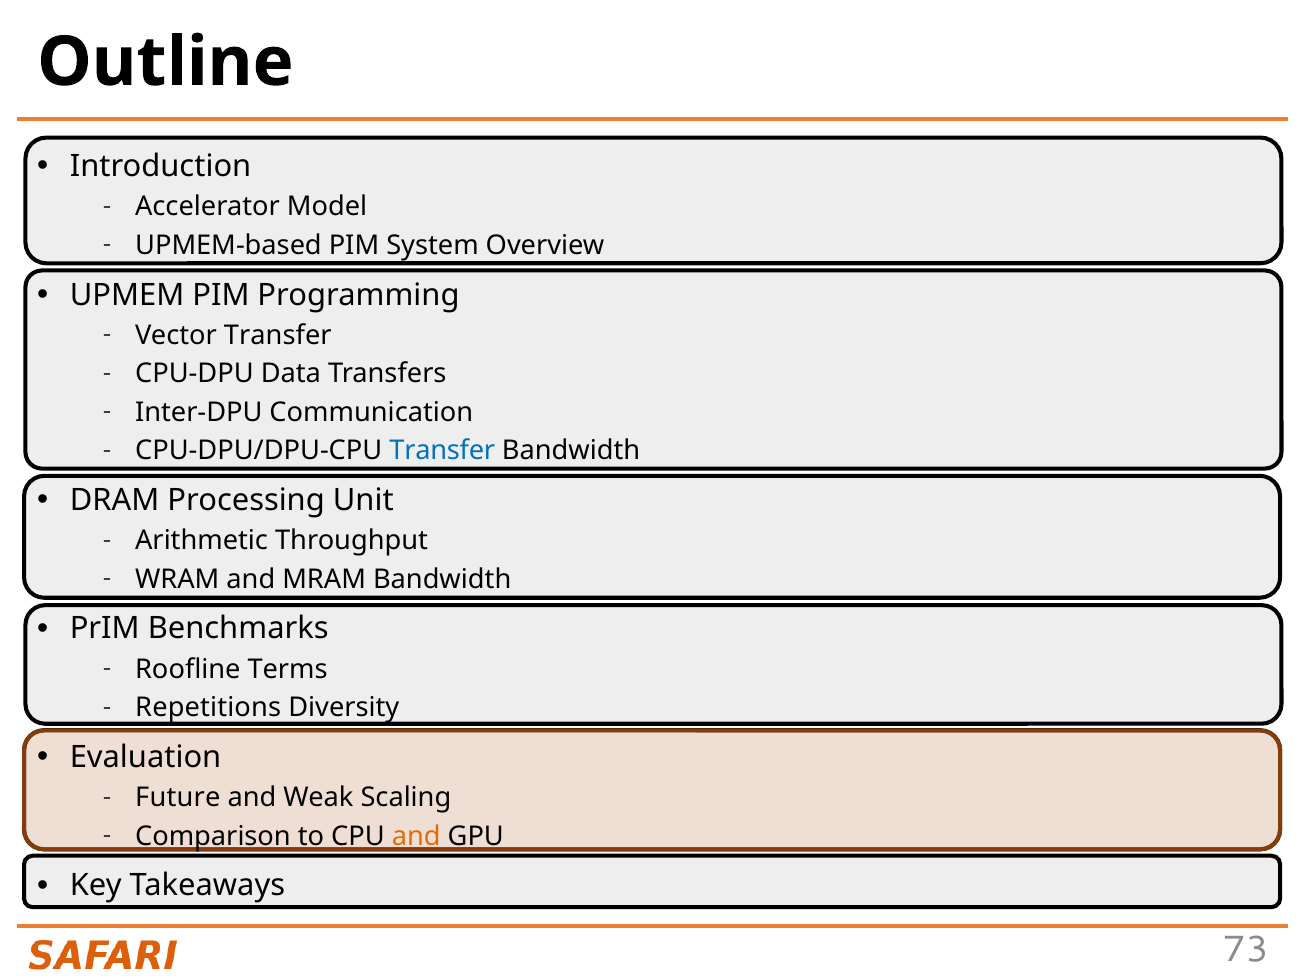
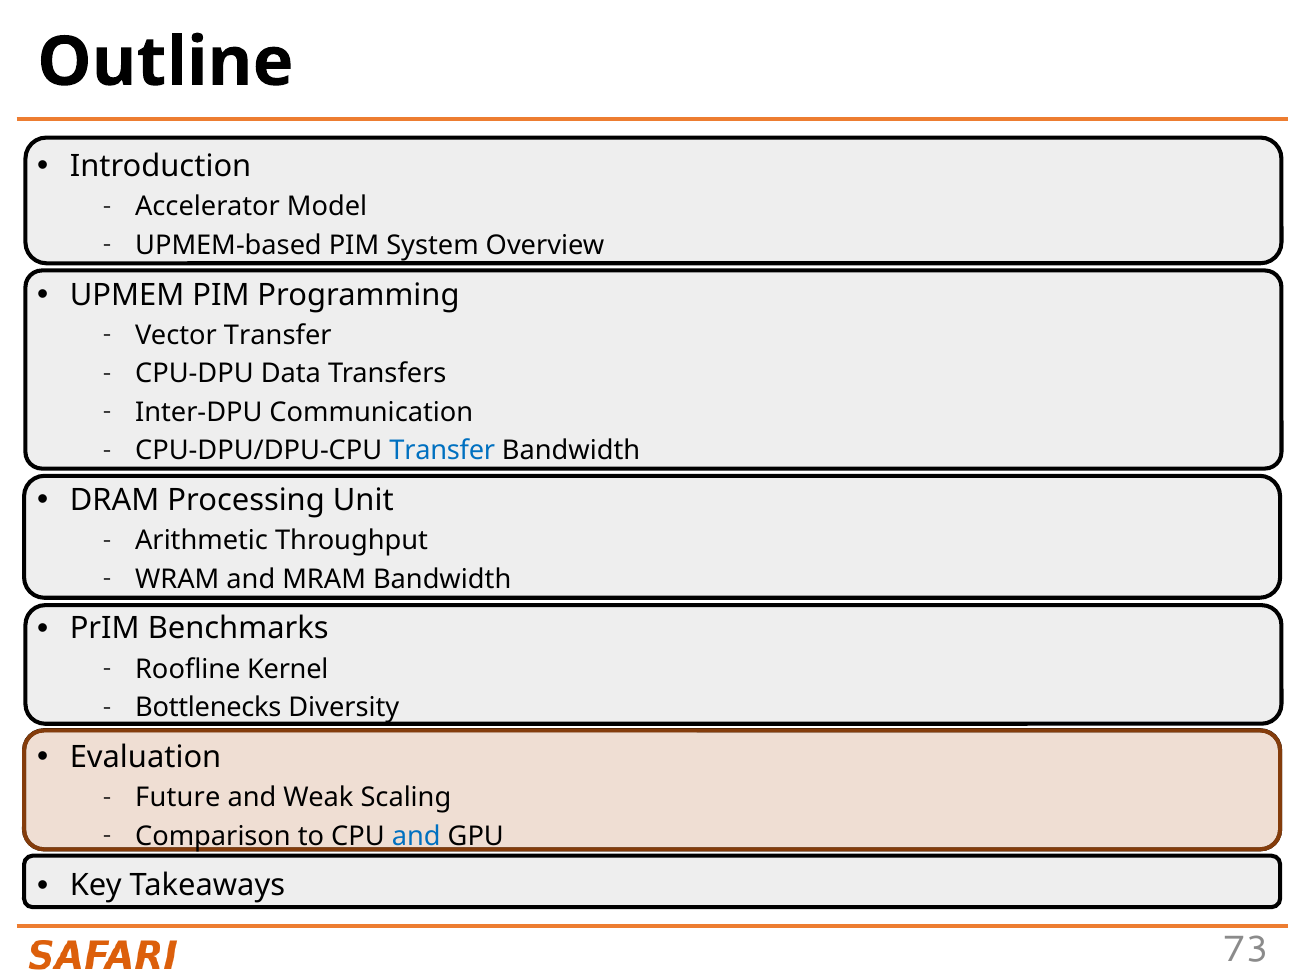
Terms: Terms -> Kernel (288, 669)
Repetitions: Repetitions -> Bottlenecks (208, 708)
and colour: orange -> blue (416, 836)
